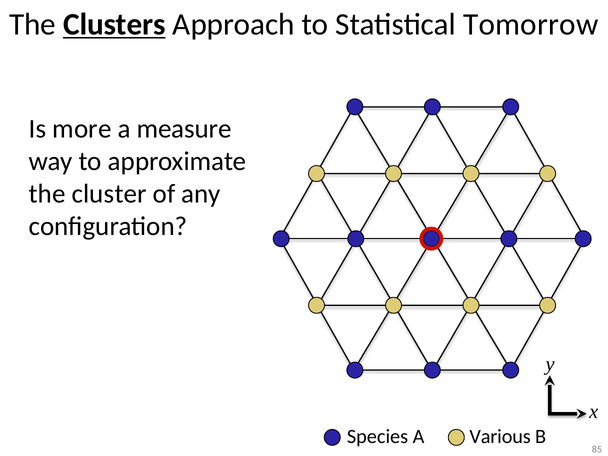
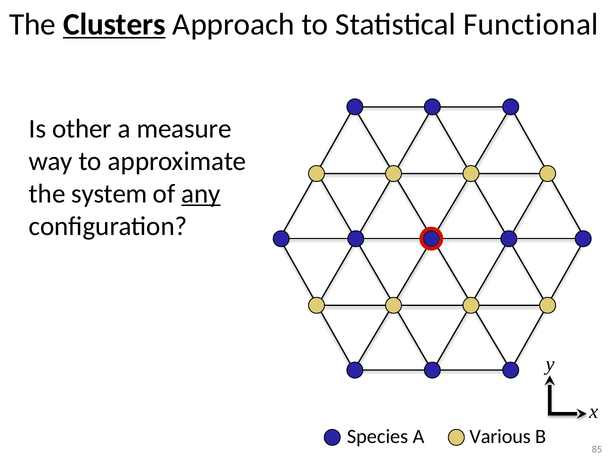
Tomorrow: Tomorrow -> Functional (531, 24)
more: more -> other (82, 129)
cluster: cluster -> system (109, 194)
any underline: none -> present (201, 194)
